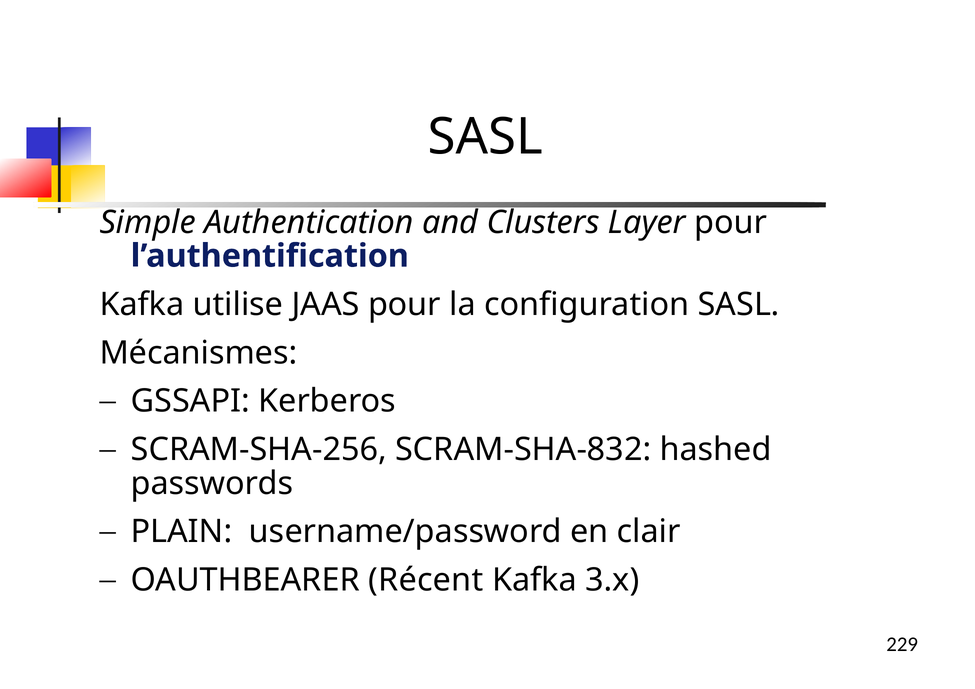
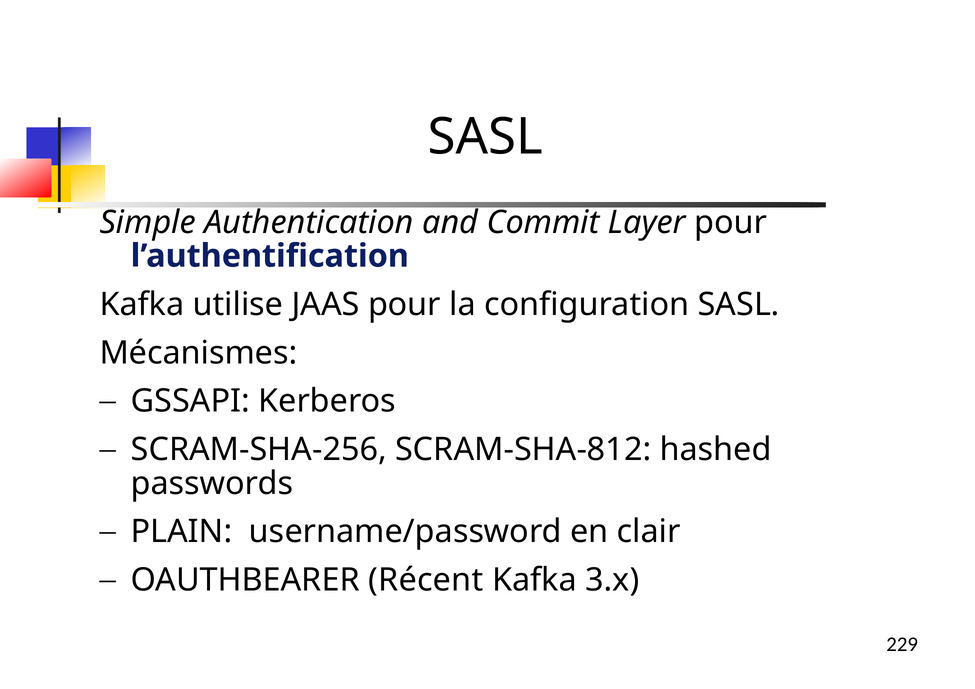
Clusters: Clusters -> Commit (543, 222)
SCRAM-SHA-832: SCRAM-SHA-832 -> SCRAM-SHA-812 (523, 450)
